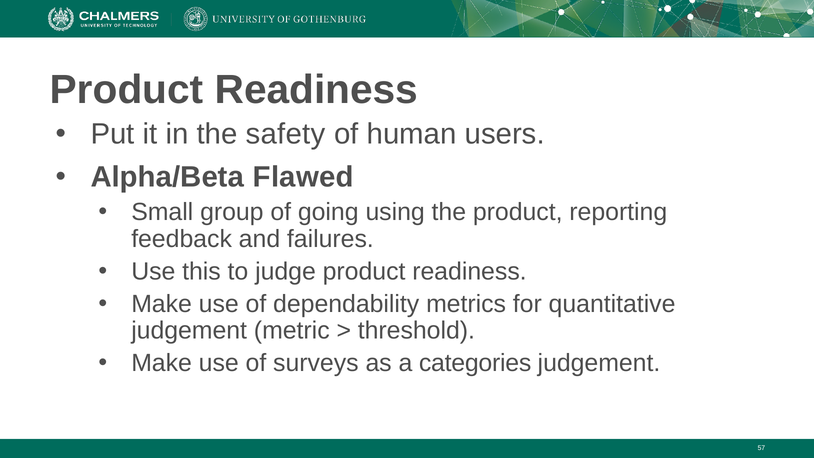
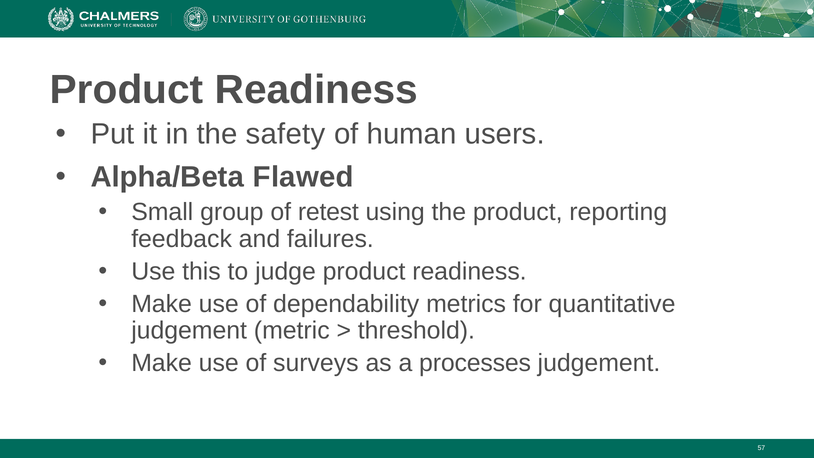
going: going -> retest (328, 212)
categories: categories -> processes (475, 363)
